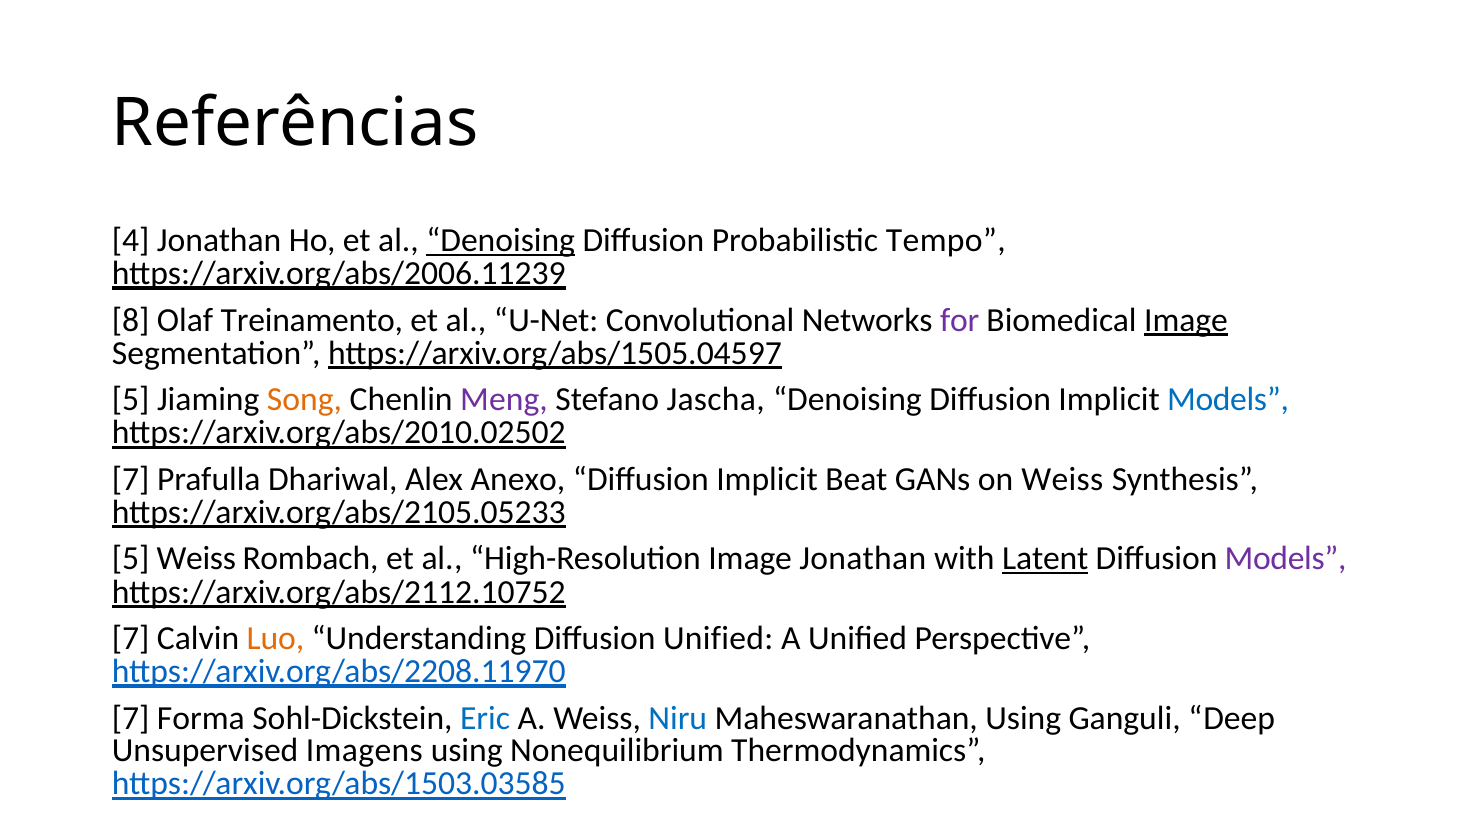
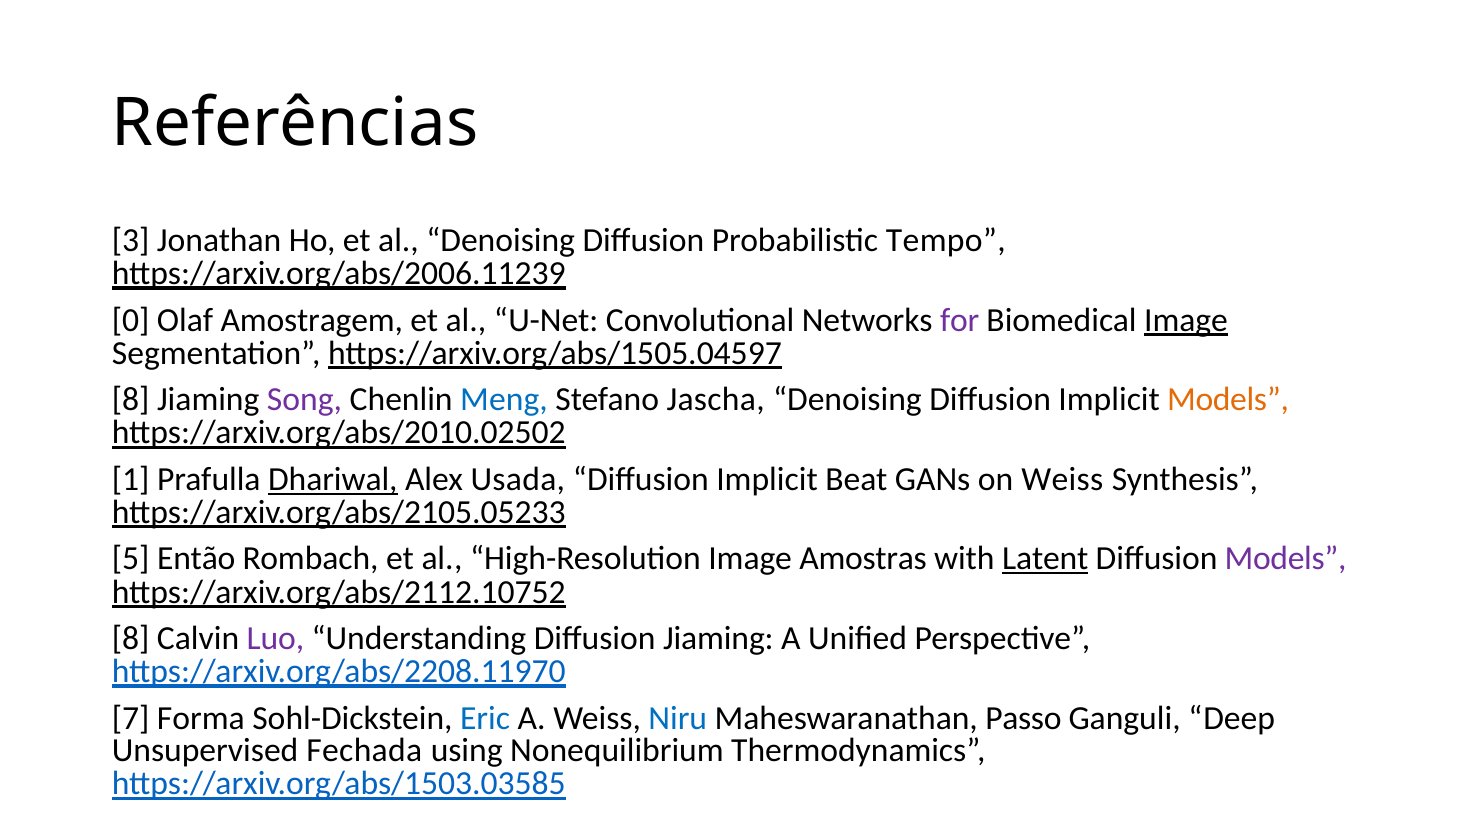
4: 4 -> 3 (131, 240)
Denoising underline: present -> none (501, 240)
8: 8 -> 0 (131, 320)
Treinamento: Treinamento -> Amostragem (312, 320)
5: 5 -> 8 (131, 400)
Song colour: orange -> purple (305, 400)
Meng colour: purple -> blue (504, 400)
Models colour: blue -> orange (1228, 400)
7: 7 -> 1 (131, 479)
Dhariwal underline: none -> present (333, 479)
Anexo: Anexo -> Usada (518, 479)
5 Weiss: Weiss -> Então (196, 559)
Image Jonathan: Jonathan -> Amostras (863, 559)
7: 7 -> 8 (131, 638)
Luo colour: orange -> purple (275, 638)
Diffusion Unified: Unified -> Jiaming (718, 638)
Maheswaranathan Using: Using -> Passo (1023, 718)
Imagens: Imagens -> Fechada (364, 751)
